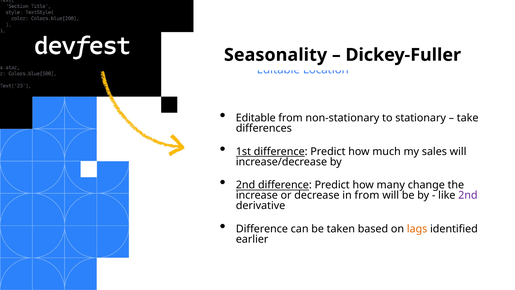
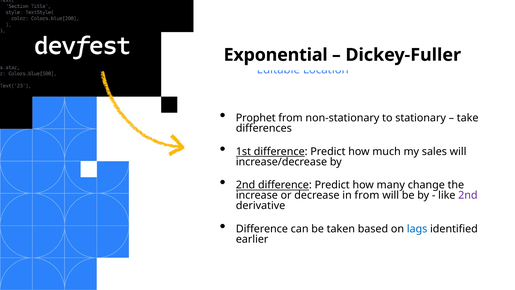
Seasonality: Seasonality -> Exponential (276, 55)
Editable: Editable -> Prophet (256, 118)
lags colour: orange -> blue (417, 229)
